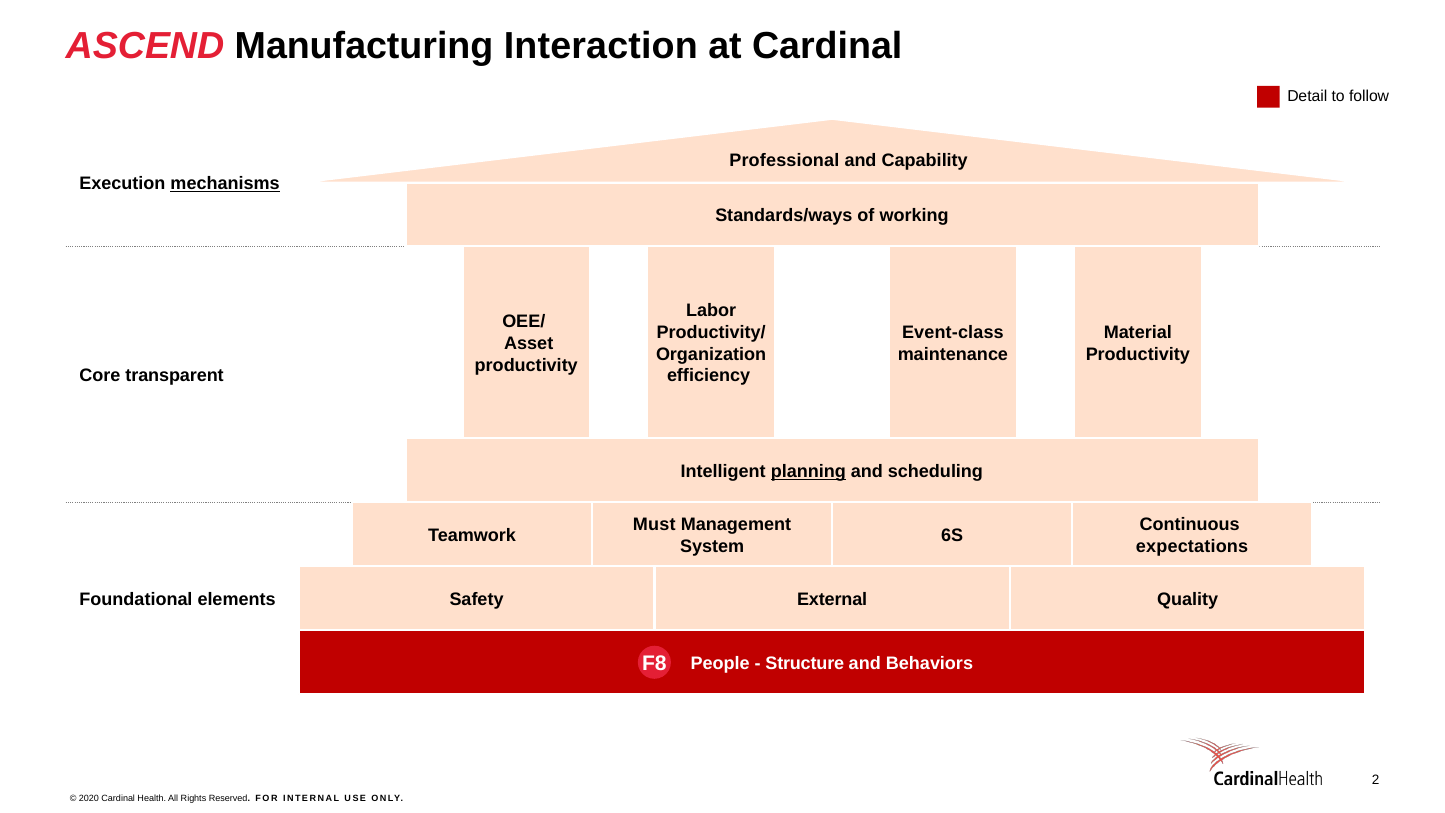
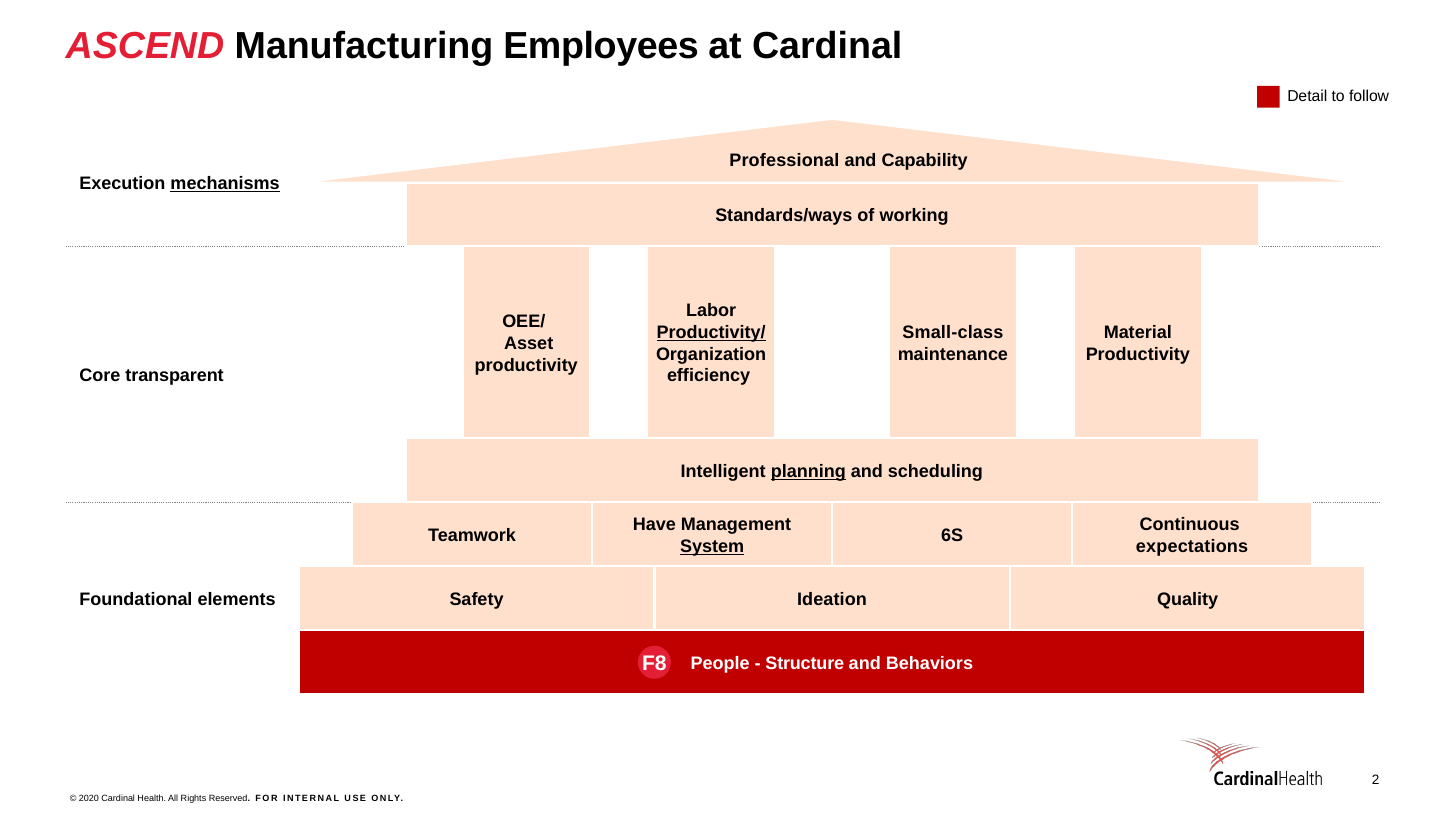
Interaction: Interaction -> Employees (601, 46)
Productivity/ underline: none -> present (711, 333)
Event-class: Event-class -> Small-class (953, 333)
Must: Must -> Have (654, 525)
System underline: none -> present (712, 546)
External: External -> Ideation (832, 599)
